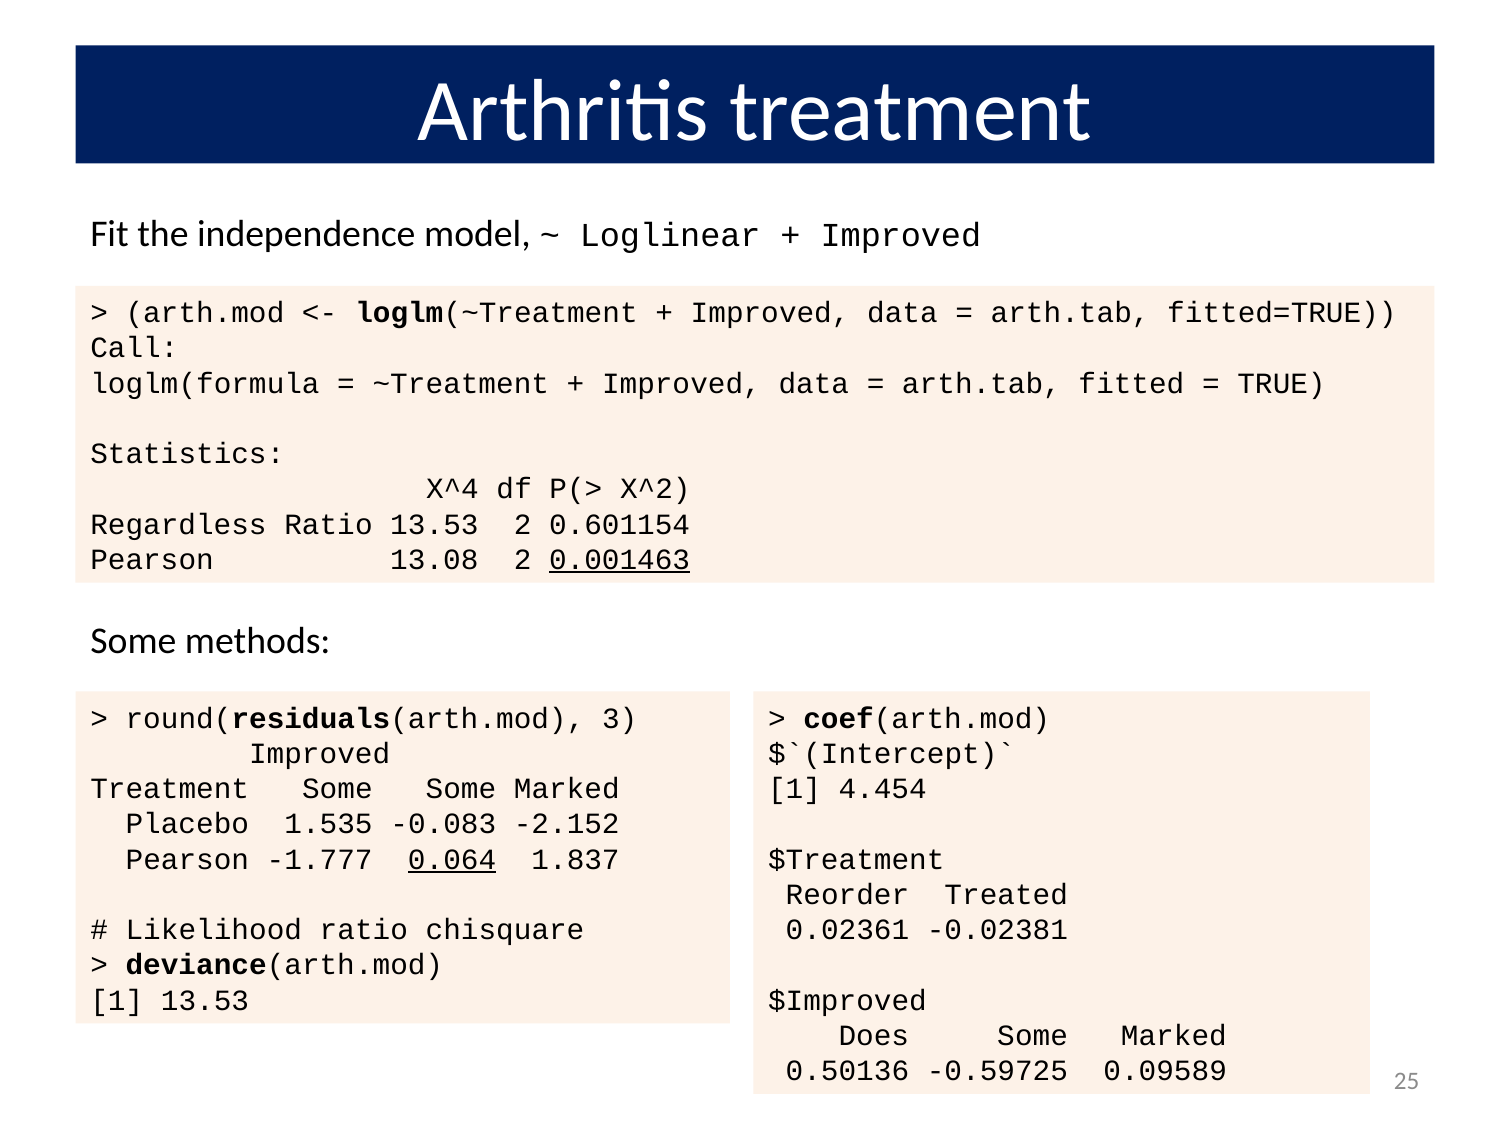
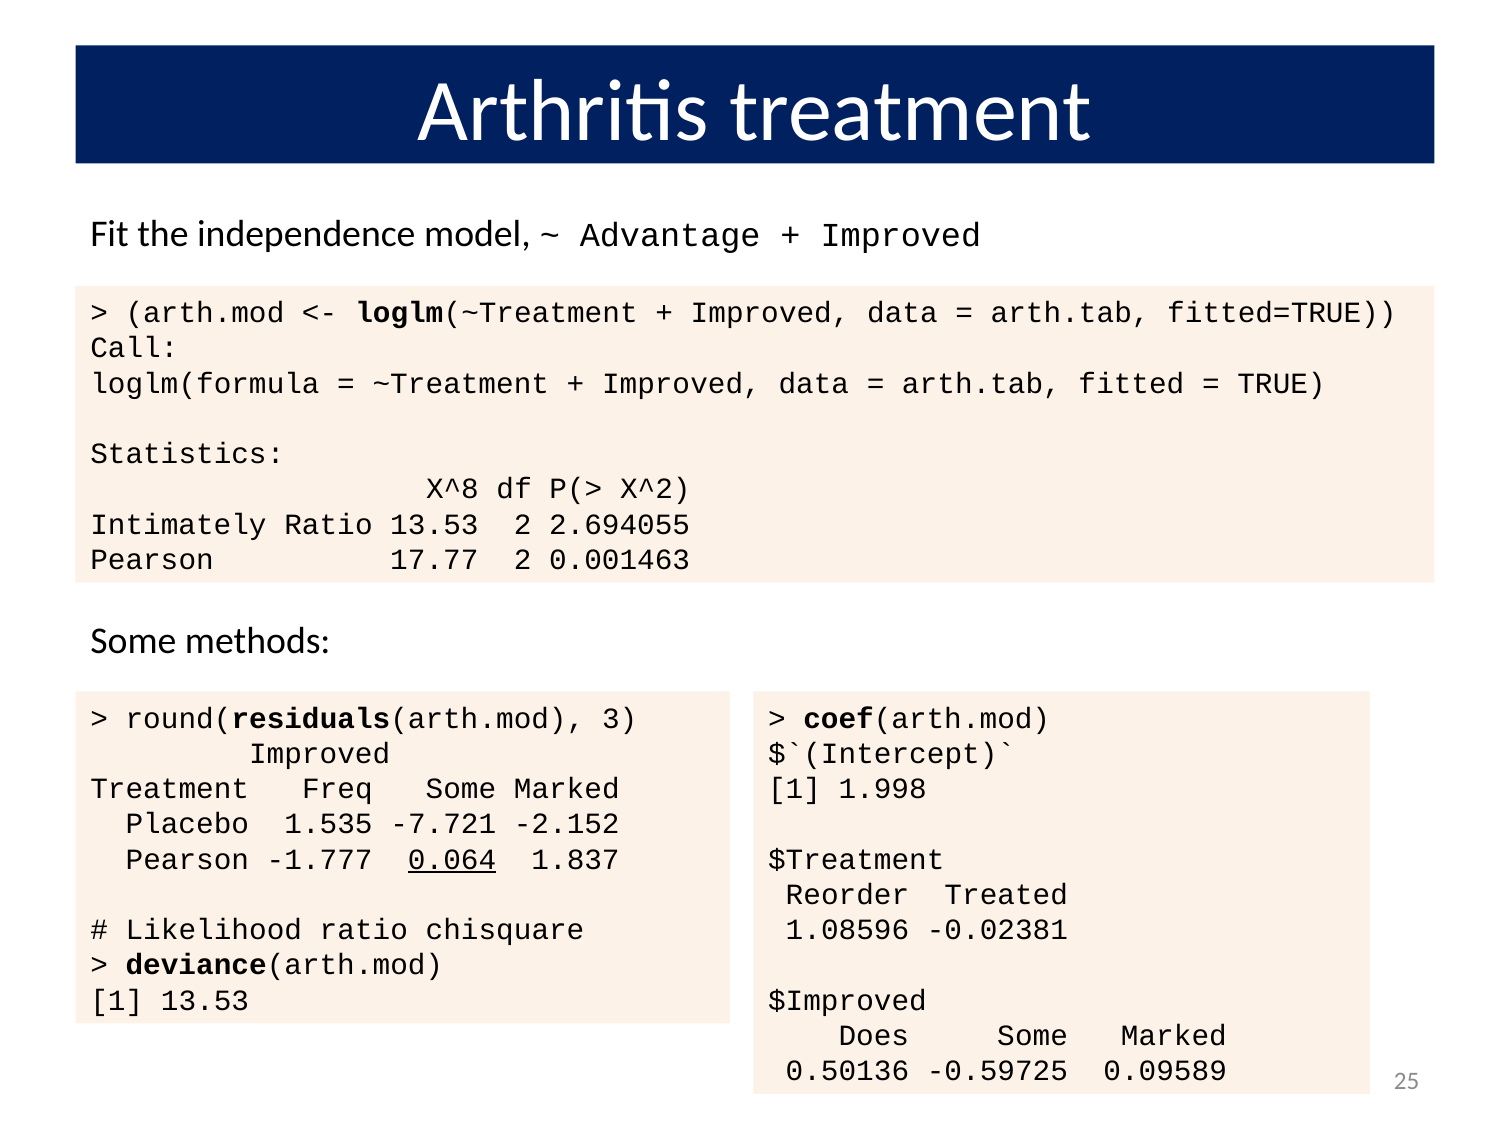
Loglinear: Loglinear -> Advantage (670, 235)
X^4: X^4 -> X^8 (452, 489)
Regardless: Regardless -> Intimately (178, 525)
0.601154: 0.601154 -> 2.694055 (620, 525)
13.08: 13.08 -> 17.77 (434, 560)
0.001463 underline: present -> none (620, 560)
Treatment Some: Some -> Freq (337, 789)
4.454: 4.454 -> 1.998 (883, 789)
-0.083: -0.083 -> -7.721 (443, 825)
0.02361: 0.02361 -> 1.08596 (847, 930)
